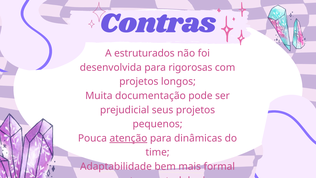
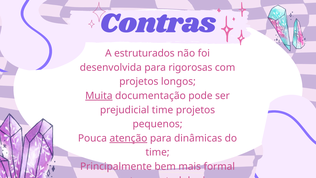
Muita underline: none -> present (99, 96)
prejudicial seus: seus -> time (163, 110)
Adaptabilidade: Adaptabilidade -> Principalmente (116, 166)
